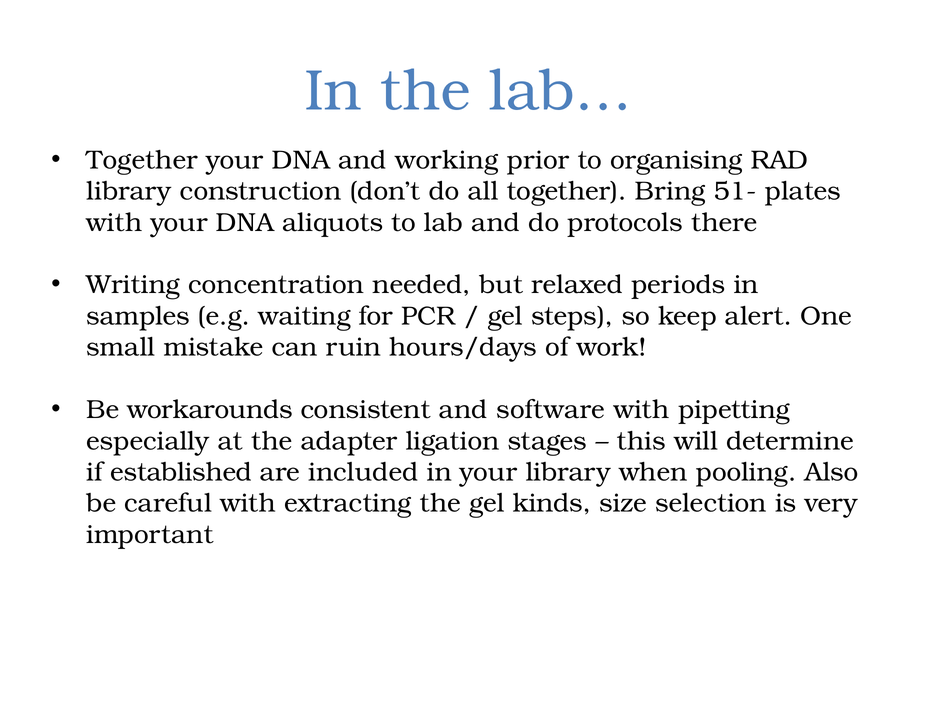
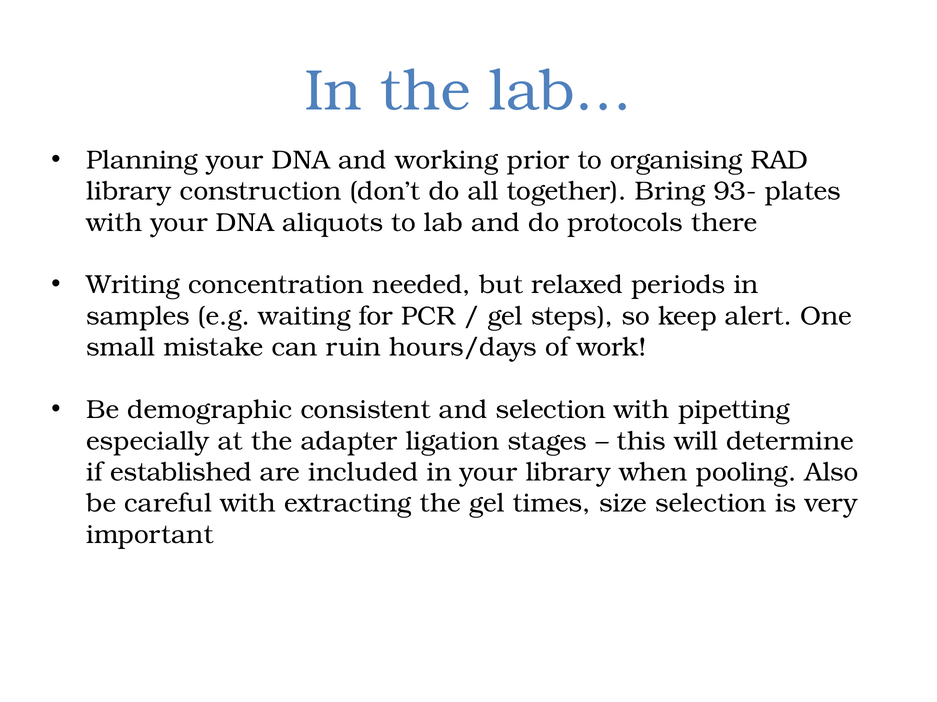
Together: Together -> Planning (142, 160)
51-: 51- -> 93- (735, 191)
workarounds: workarounds -> demographic (210, 410)
and software: software -> selection (551, 410)
kinds: kinds -> times (552, 504)
